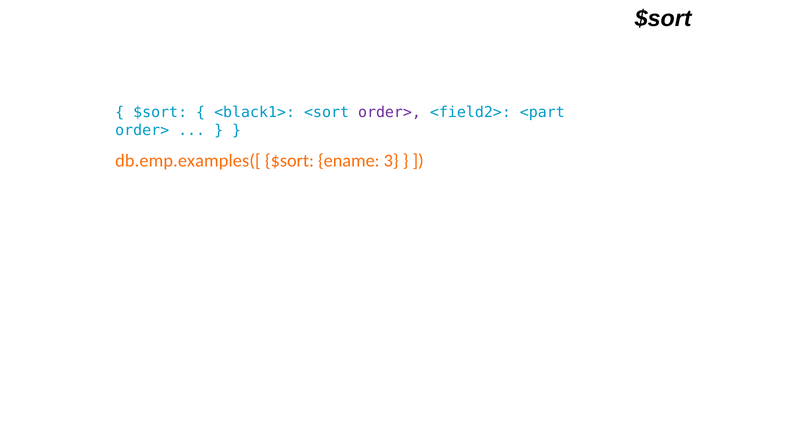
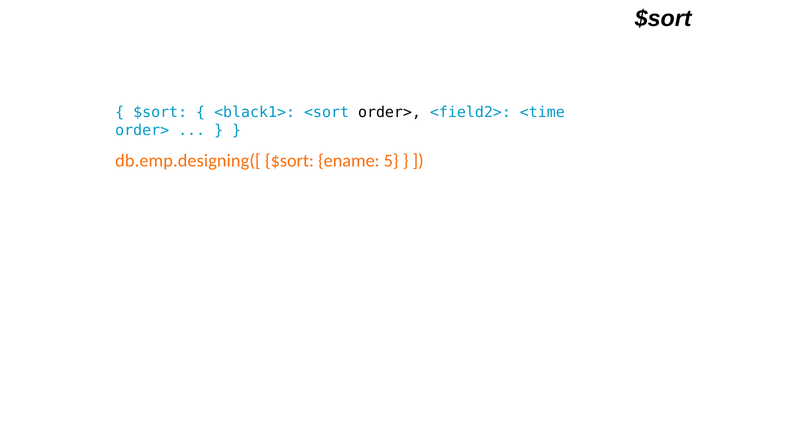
order> colour: purple -> black (389, 113)
<part: <part -> <time (542, 113)
db.emp.examples([: db.emp.examples([ -> db.emp.designing([ (188, 161)
3: 3 -> 5 (391, 161)
